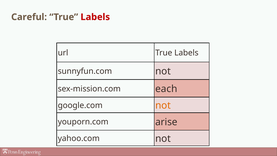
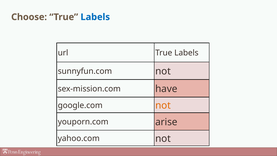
Careful: Careful -> Choose (29, 17)
Labels colour: red -> blue (95, 17)
each: each -> have (166, 89)
